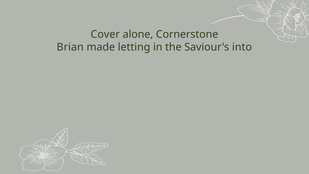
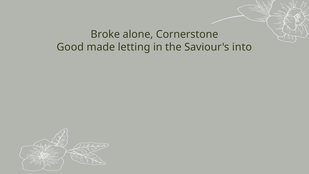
Cover: Cover -> Broke (105, 34)
Brian: Brian -> Good (70, 47)
